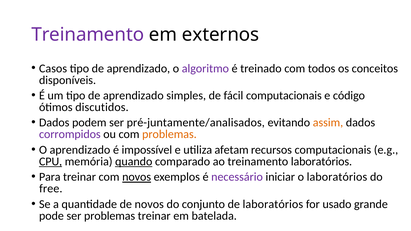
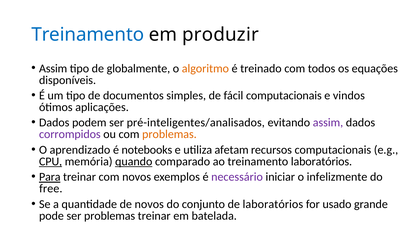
Treinamento colour: purple -> blue (88, 35)
externos: externos -> produzir (220, 35)
Casos: Casos -> Assim (53, 68)
aprendizado: aprendizado -> globalmente (138, 68)
algoritmo colour: purple -> orange (205, 68)
conceitos: conceitos -> equações (375, 68)
um tipo de aprendizado: aprendizado -> documentos (133, 96)
código: código -> vindos (349, 96)
discutidos: discutidos -> aplicações (102, 107)
pré-juntamente/analisados: pré-juntamente/analisados -> pré-inteligentes/analisados (196, 123)
assim colour: orange -> purple (328, 123)
impossível: impossível -> notebooks (147, 150)
Para underline: none -> present (50, 177)
novos underline: present -> none (137, 177)
o laboratórios: laboratórios -> infelizmente (337, 177)
